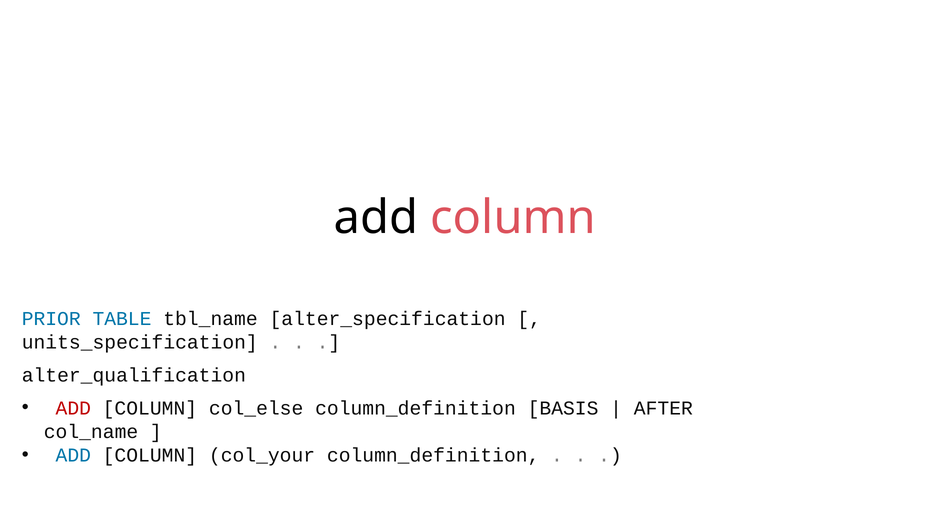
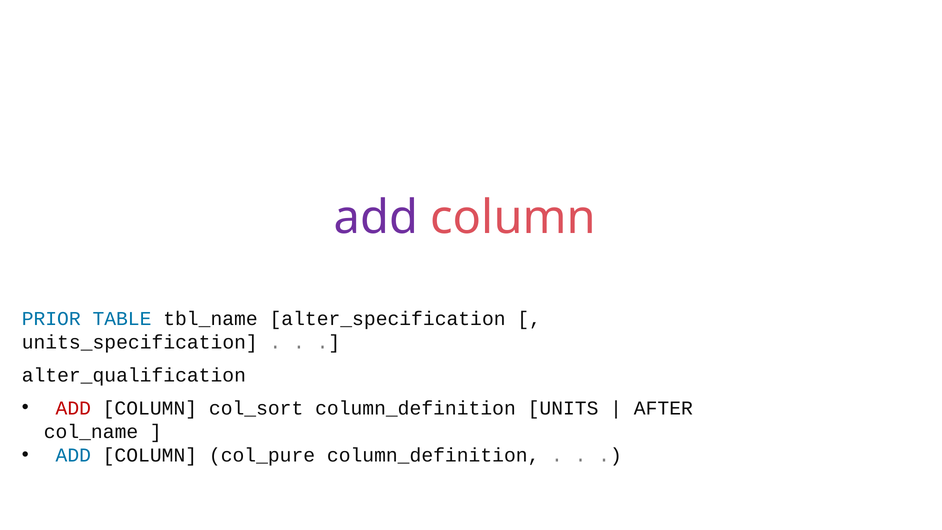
add colour: black -> purple (376, 218)
col_else: col_else -> col_sort (256, 408)
BASIS: BASIS -> UNITS (563, 408)
col_your: col_your -> col_pure (262, 455)
